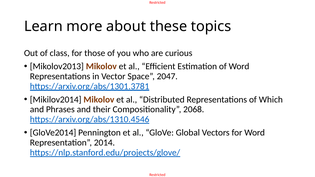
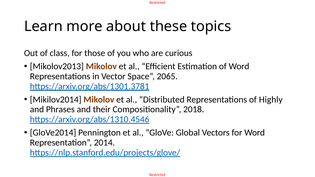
2047: 2047 -> 2065 (167, 76)
Which: Which -> Highly (271, 100)
2068: 2068 -> 2018 (194, 110)
